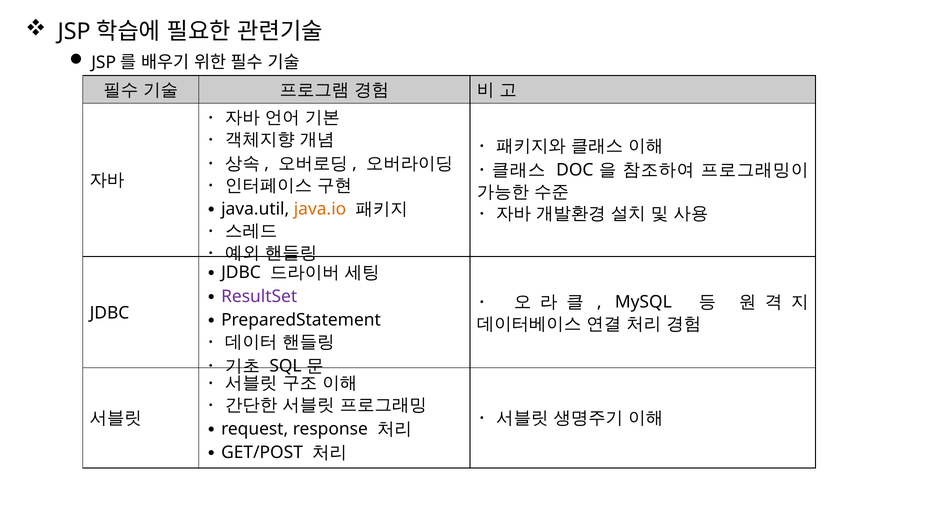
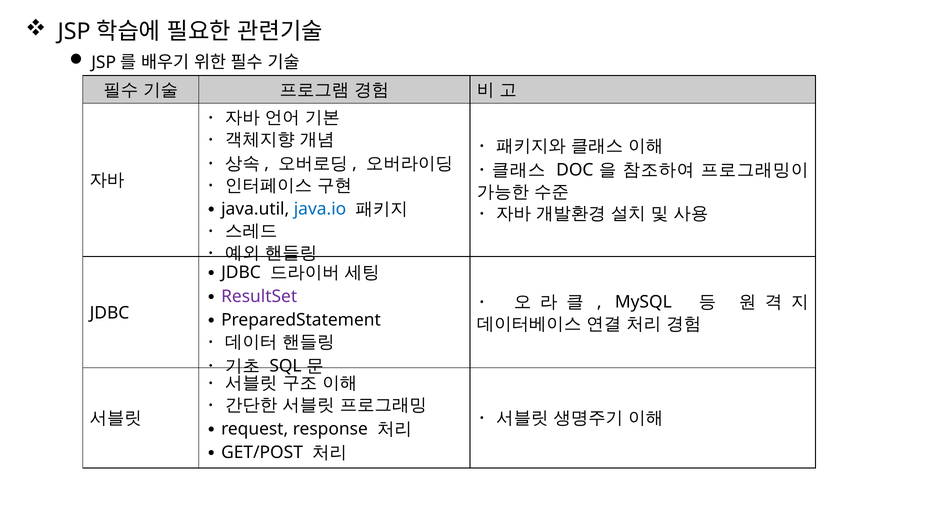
java.io colour: orange -> blue (320, 209)
